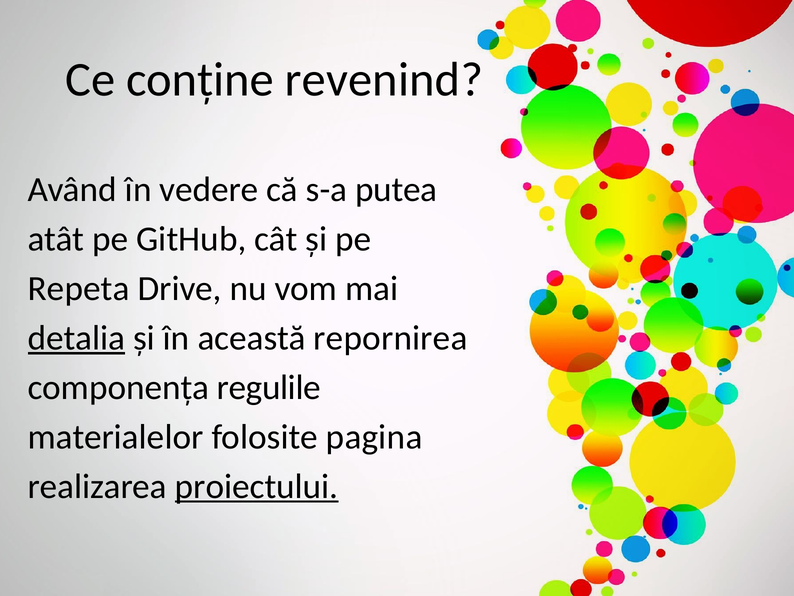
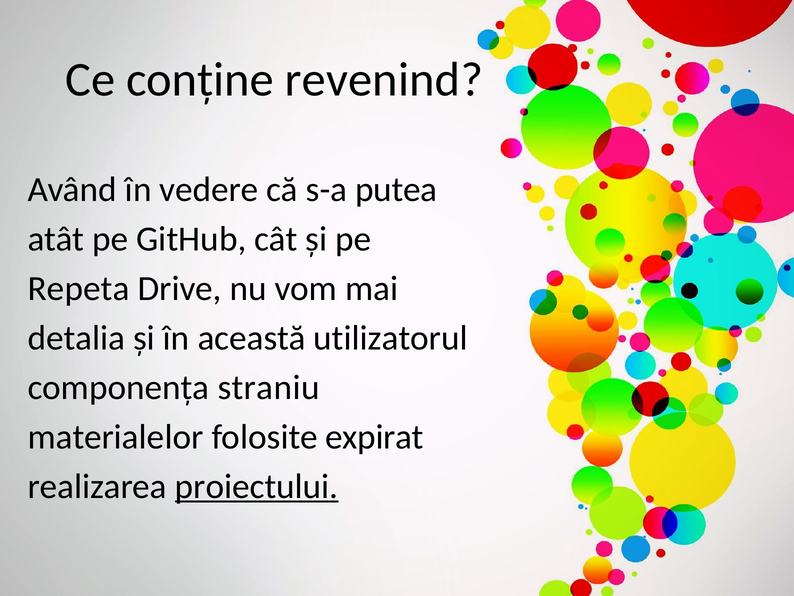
detalia underline: present -> none (76, 338)
repornirea: repornirea -> utilizatorul (391, 338)
regulile: regulile -> straniu (269, 387)
pagina: pagina -> expirat (374, 437)
